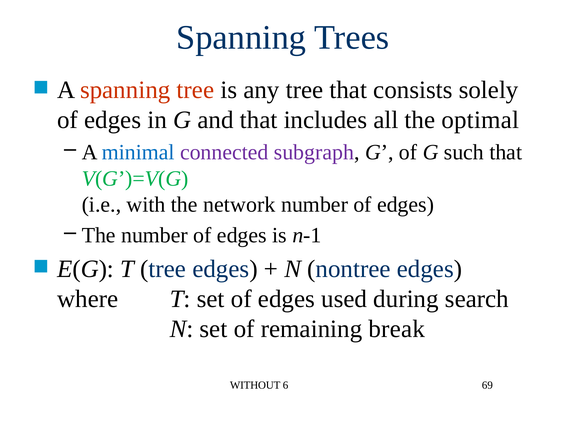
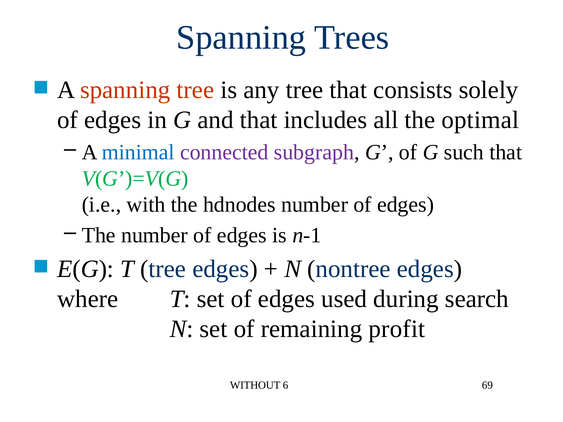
network: network -> hdnodes (239, 205)
break: break -> profit (397, 329)
